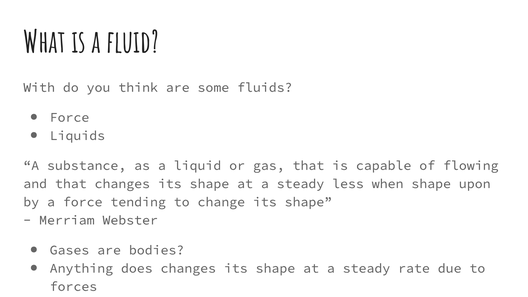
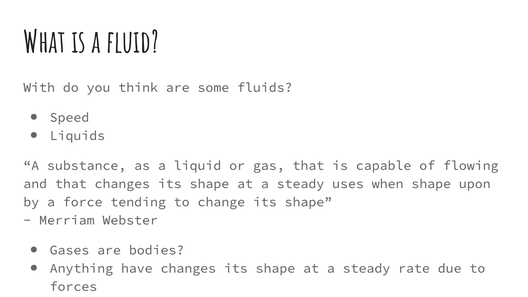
Force: Force -> Speed (69, 117)
less: less -> uses (348, 184)
does: does -> have (137, 268)
